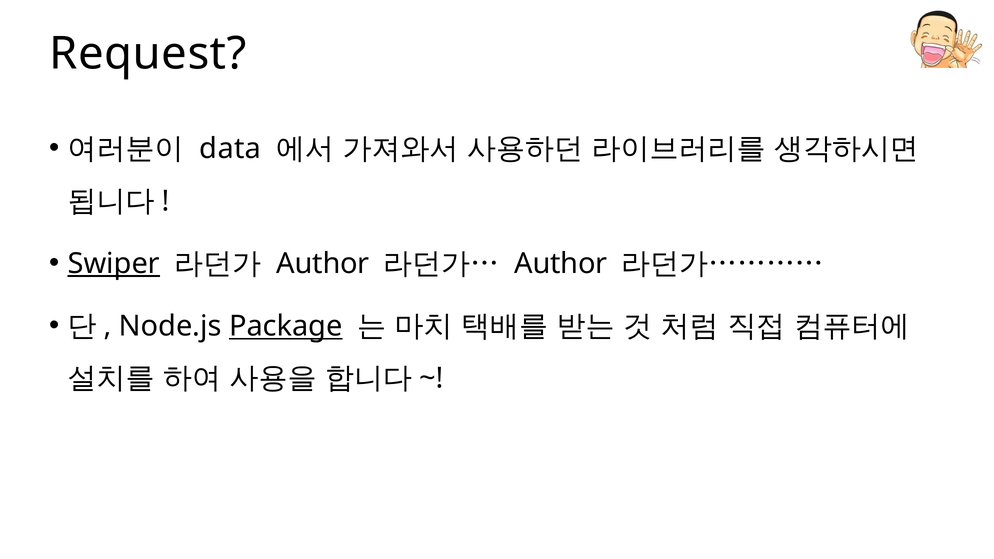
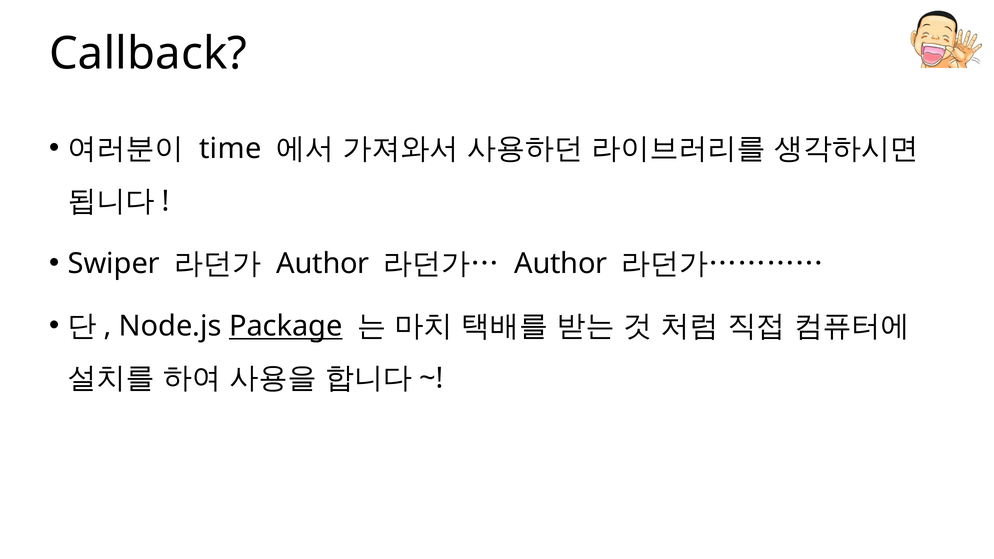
Request: Request -> Callback (148, 54)
data: data -> time (230, 149)
Swiper underline: present -> none (114, 264)
